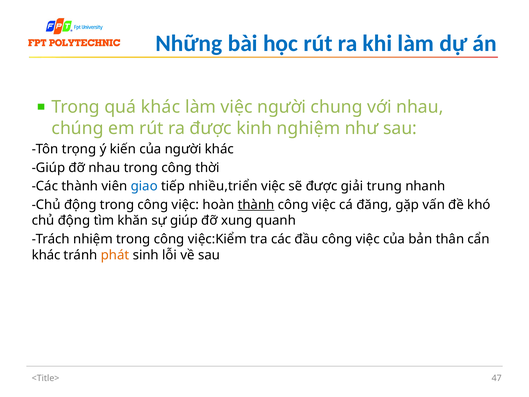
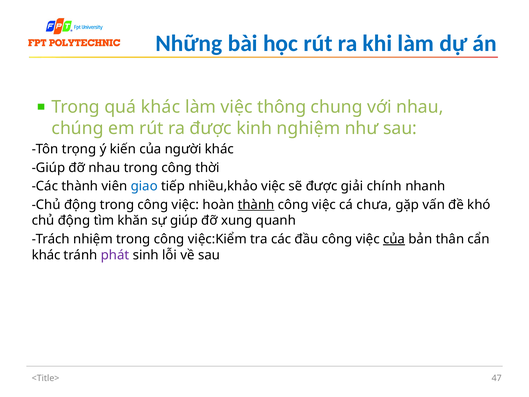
việc người: người -> thông (282, 107)
nhiều,triển: nhiều,triển -> nhiều,khảo (223, 186)
trung: trung -> chính (384, 186)
đăng: đăng -> chưa (374, 205)
của underline: none -> present (394, 239)
phát colour: orange -> purple (115, 255)
